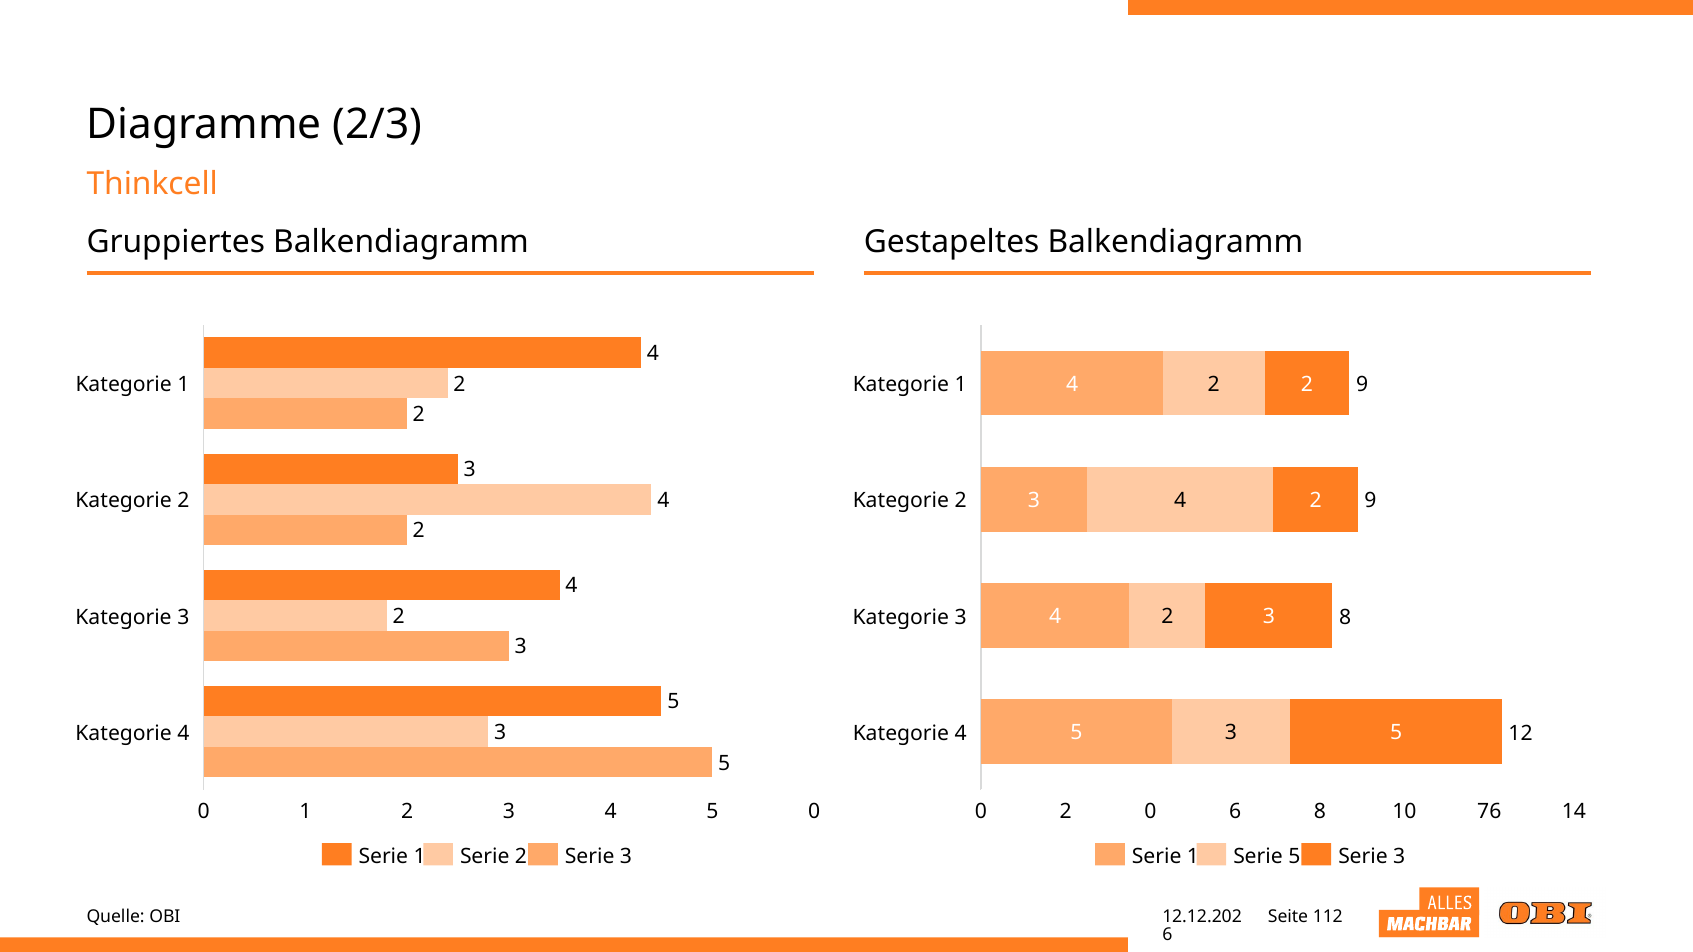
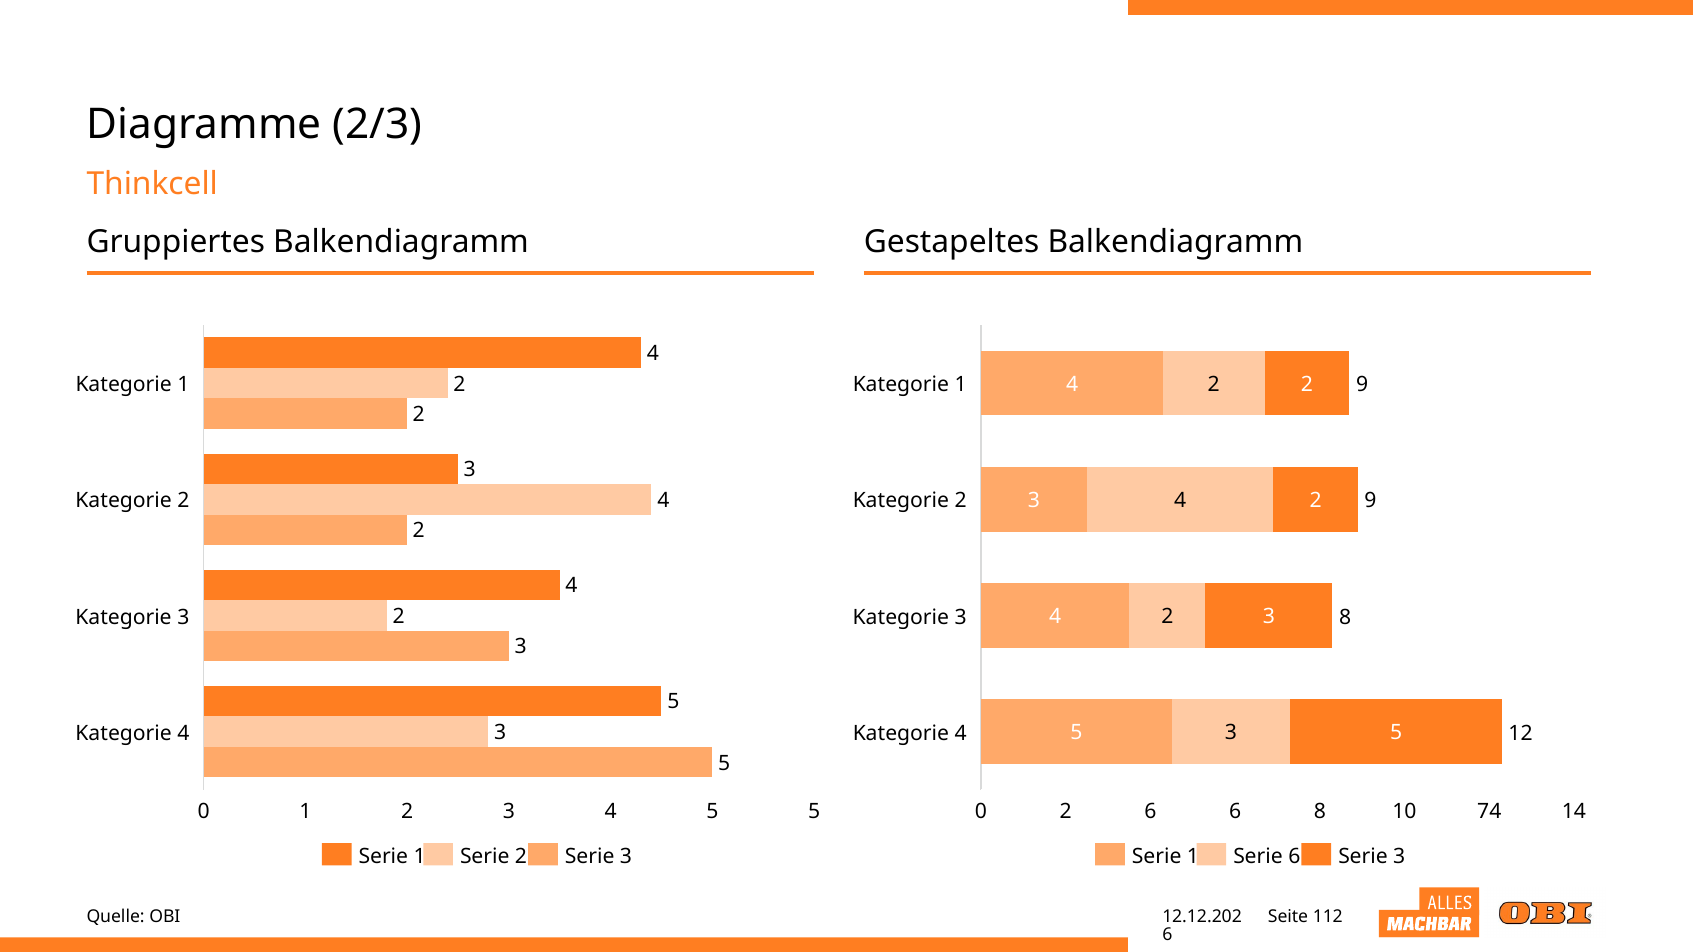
0: 0 -> 5 (814, 811)
2 0: 0 -> 6 (1150, 811)
76: 76 -> 74 (1489, 811)
Serie 5: 5 -> 6 (1294, 857)
